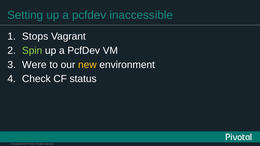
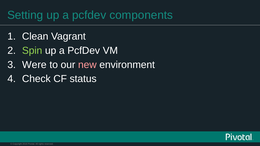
inaccessible: inaccessible -> components (141, 15)
Stops: Stops -> Clean (35, 37)
new colour: yellow -> pink (87, 65)
